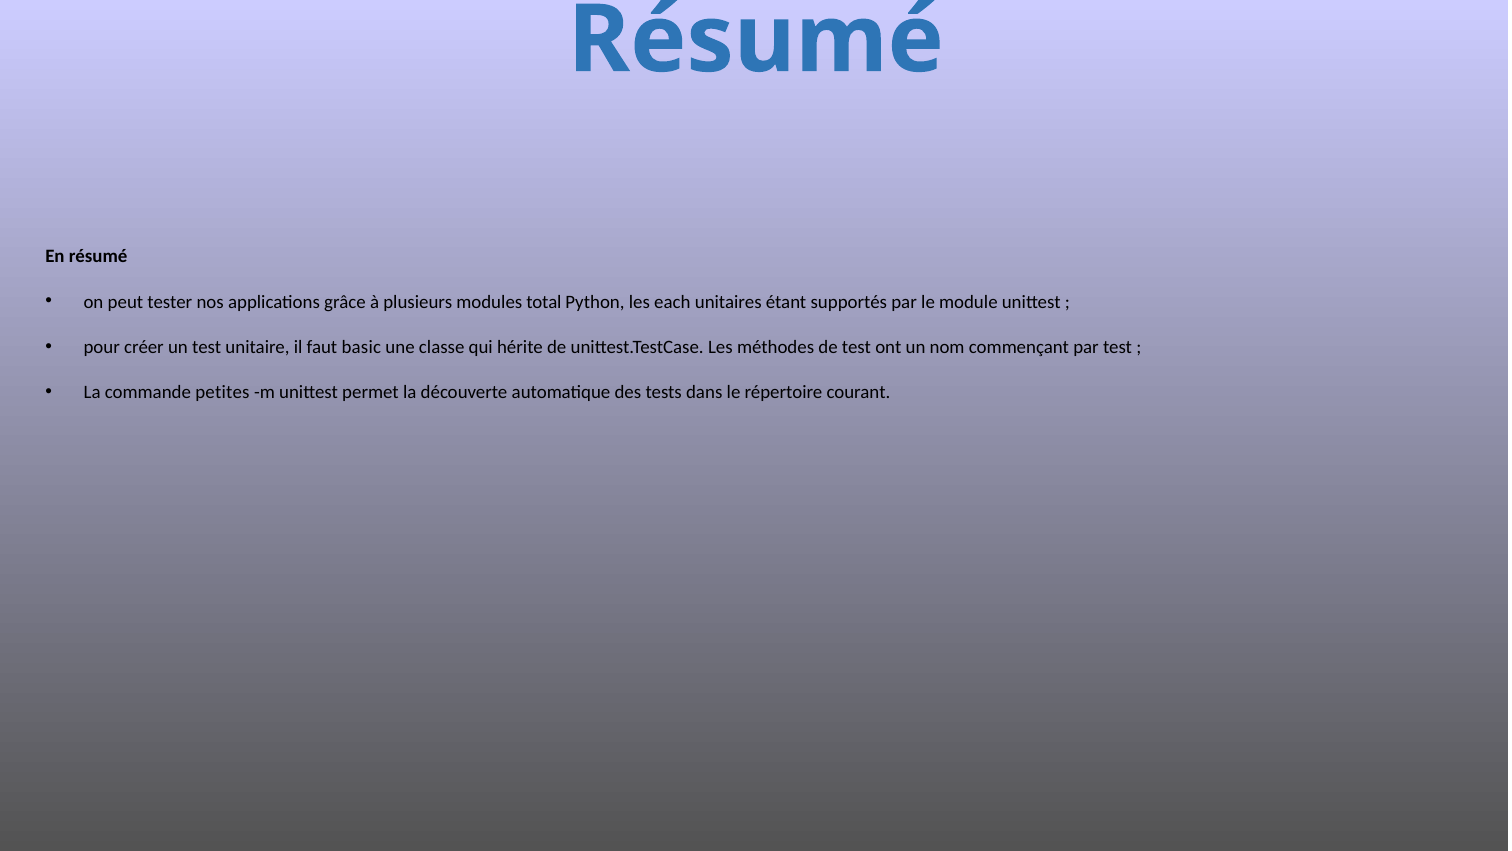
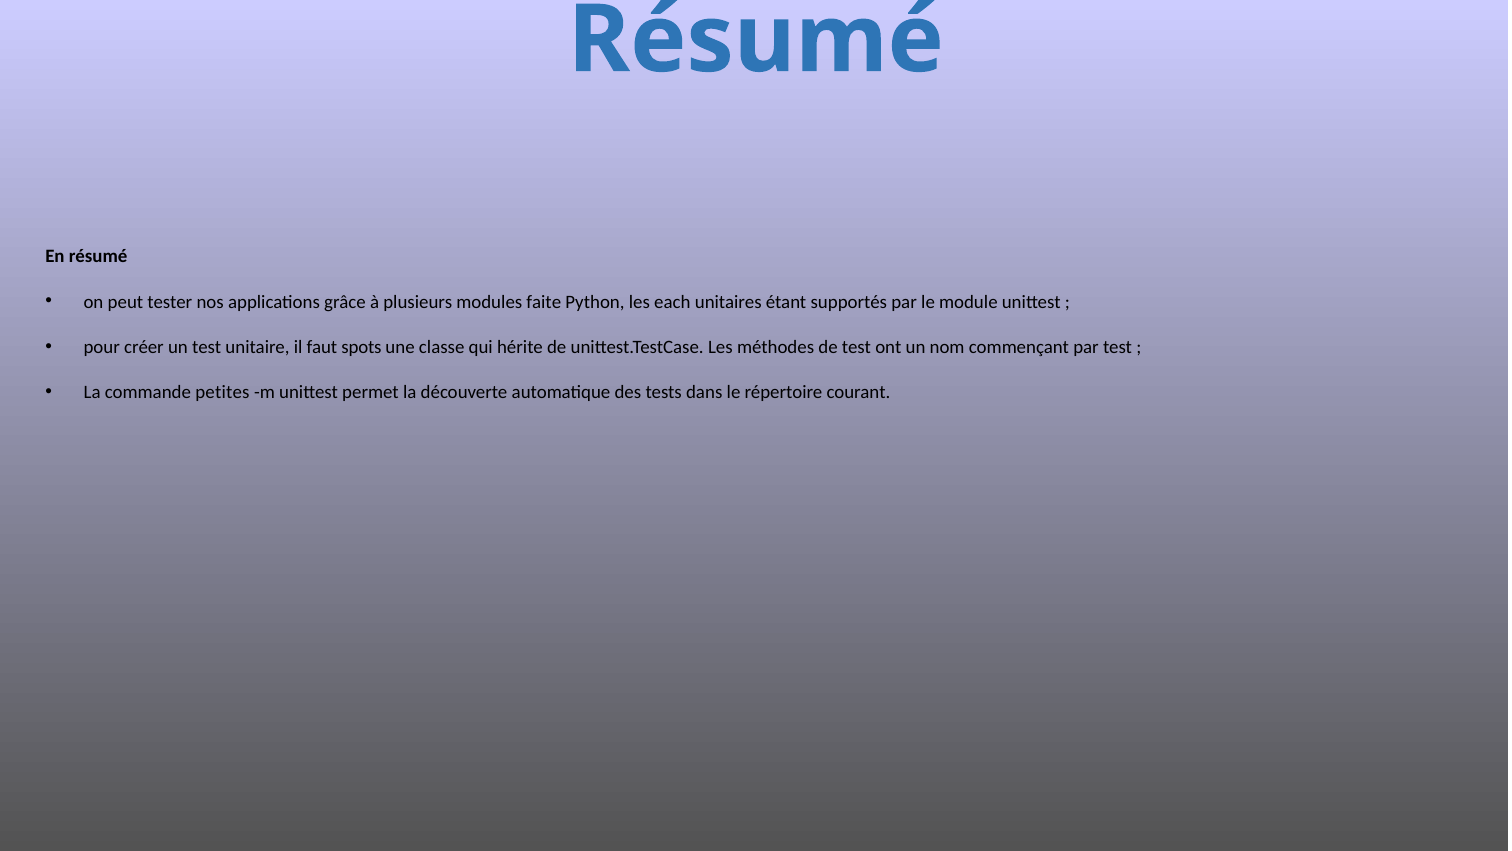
total: total -> faite (544, 302)
basic: basic -> spots (362, 347)
